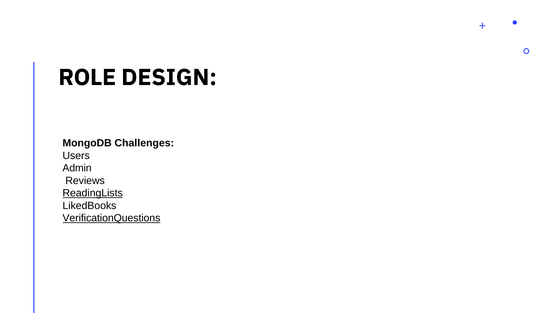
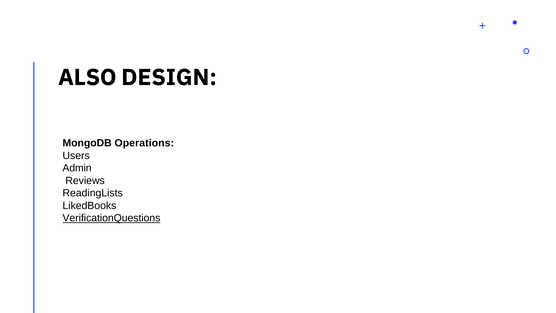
ROLE: ROLE -> ALSO (87, 77)
Challenges: Challenges -> Operations (144, 143)
ReadingLists underline: present -> none (93, 193)
